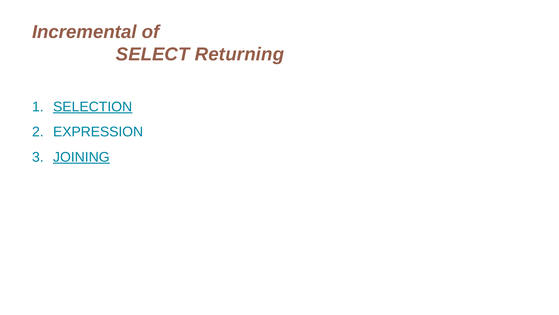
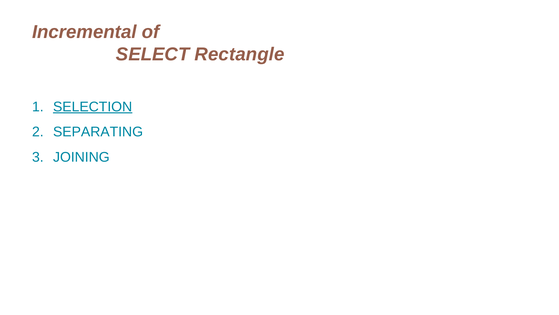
Returning: Returning -> Rectangle (240, 54)
EXPRESSION: EXPRESSION -> SEPARATING (98, 132)
JOINING underline: present -> none (81, 157)
